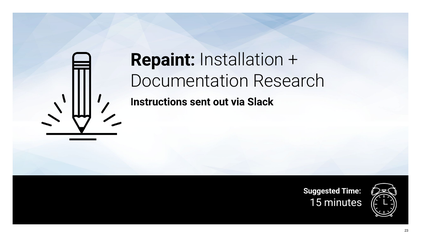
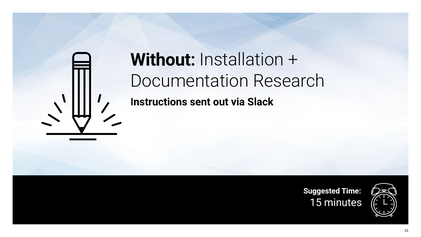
Repaint: Repaint -> Without (163, 60)
